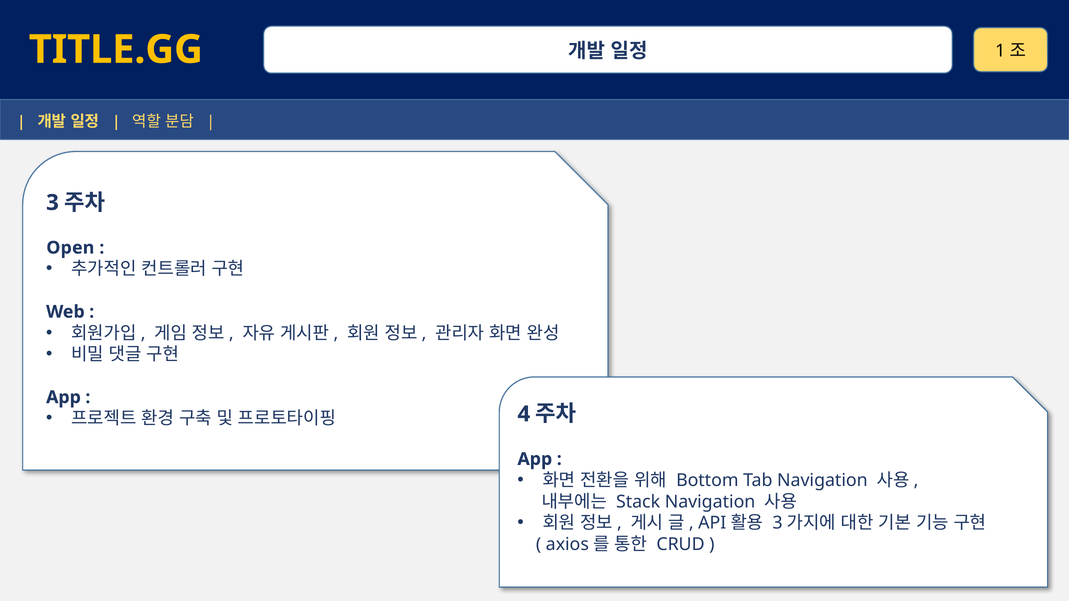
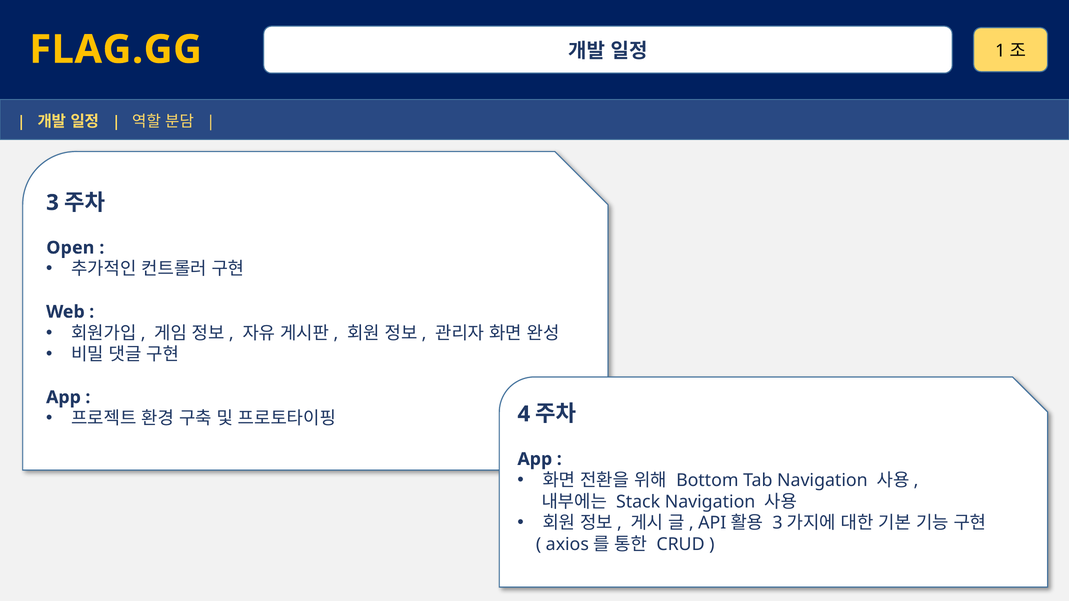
TITLE.GG: TITLE.GG -> FLAG.GG (116, 50)
